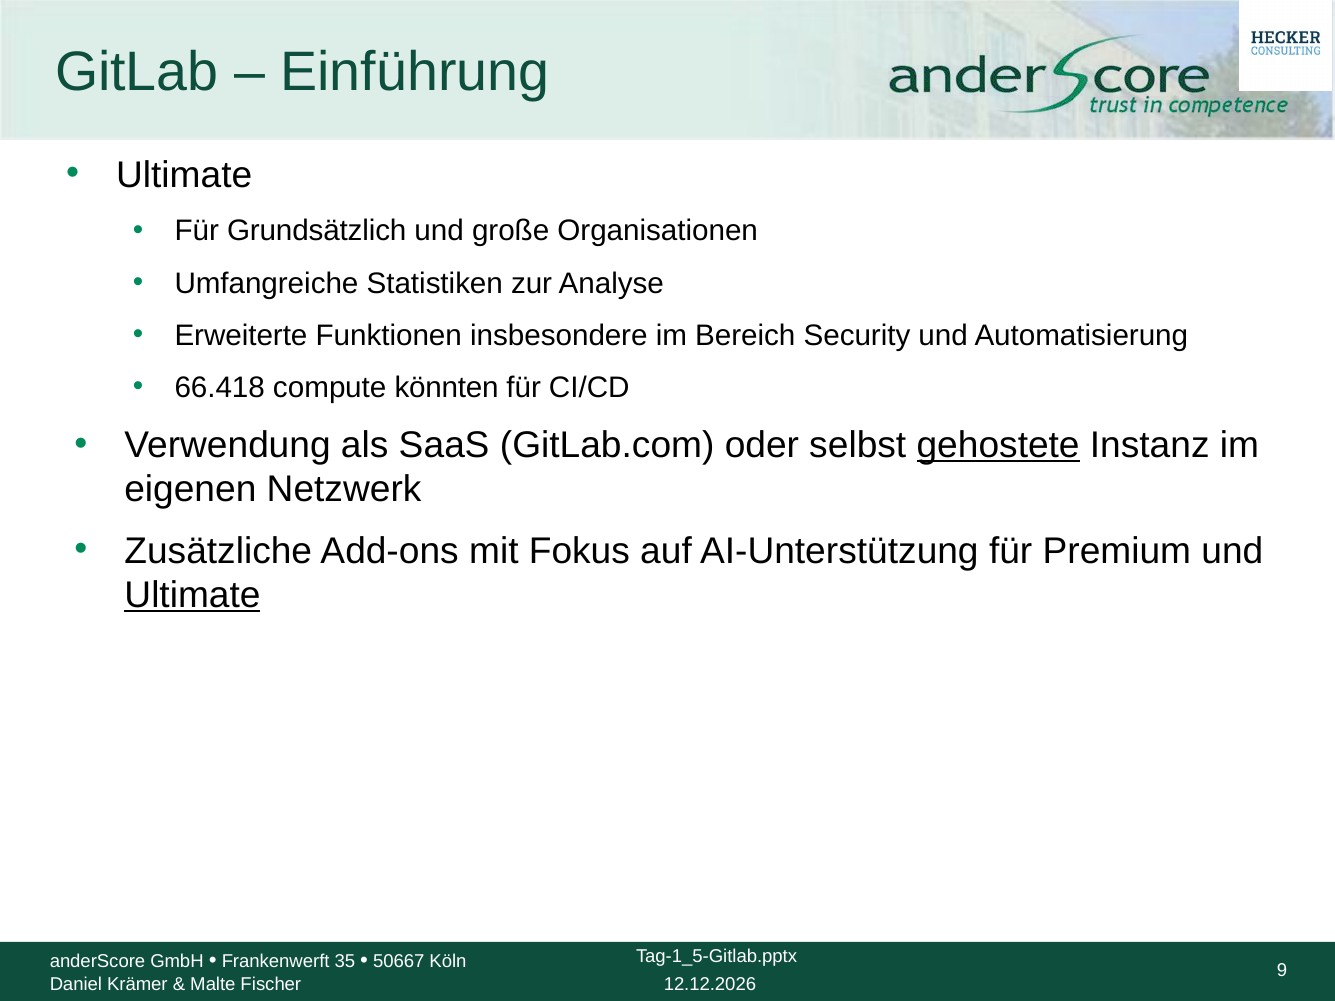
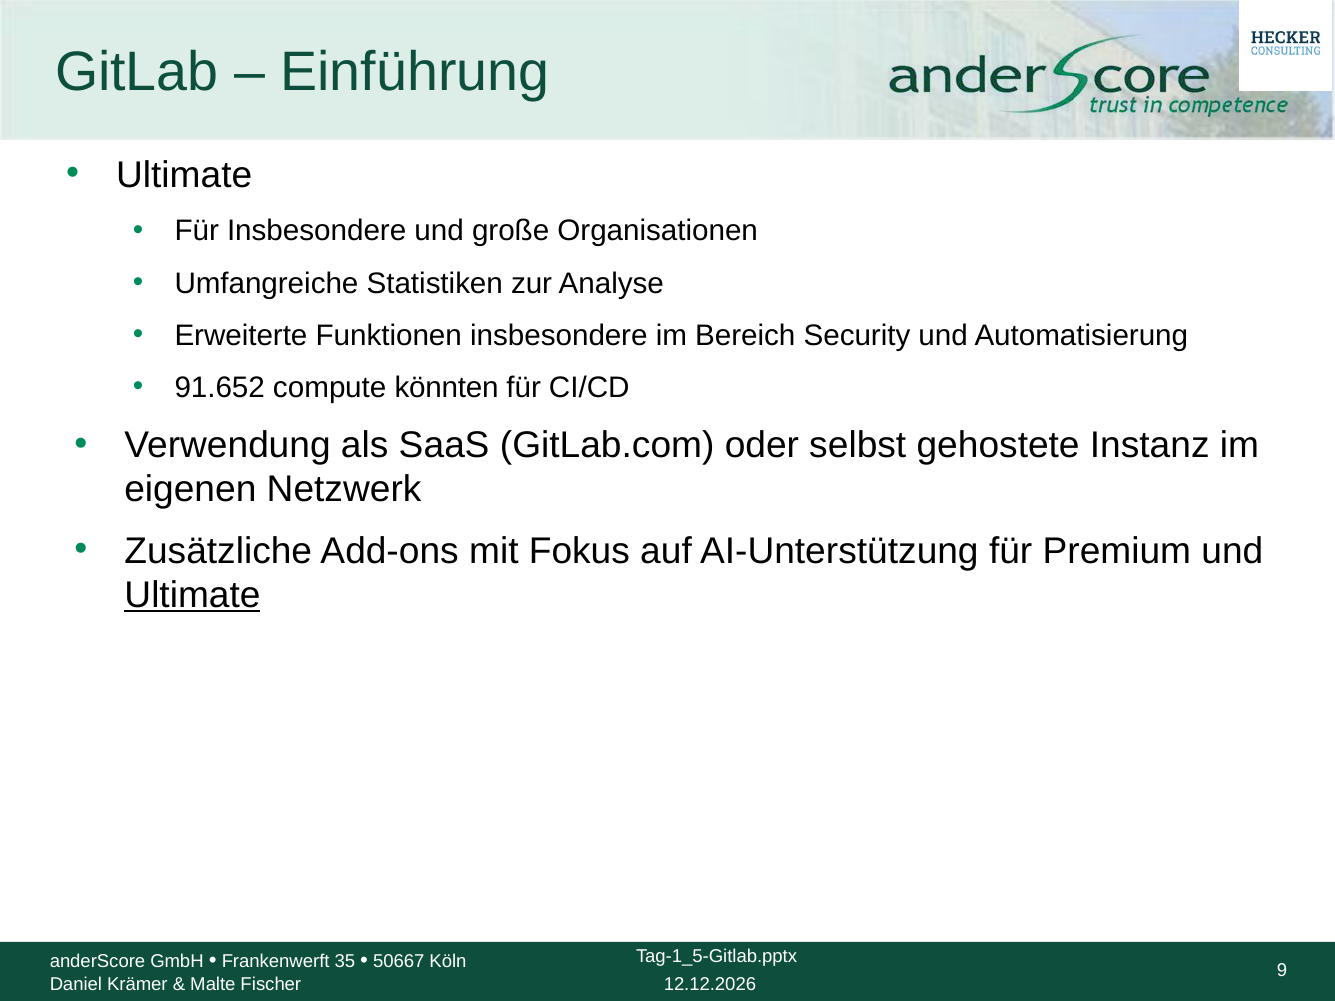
Für Grundsätzlich: Grundsätzlich -> Insbesondere (317, 231)
66.418: 66.418 -> 91.652 (220, 388)
gehostete underline: present -> none (998, 445)
